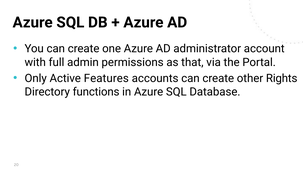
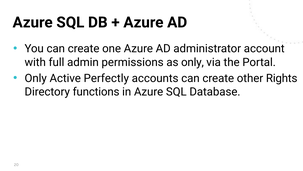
as that: that -> only (192, 62)
Features: Features -> Perfectly (106, 78)
